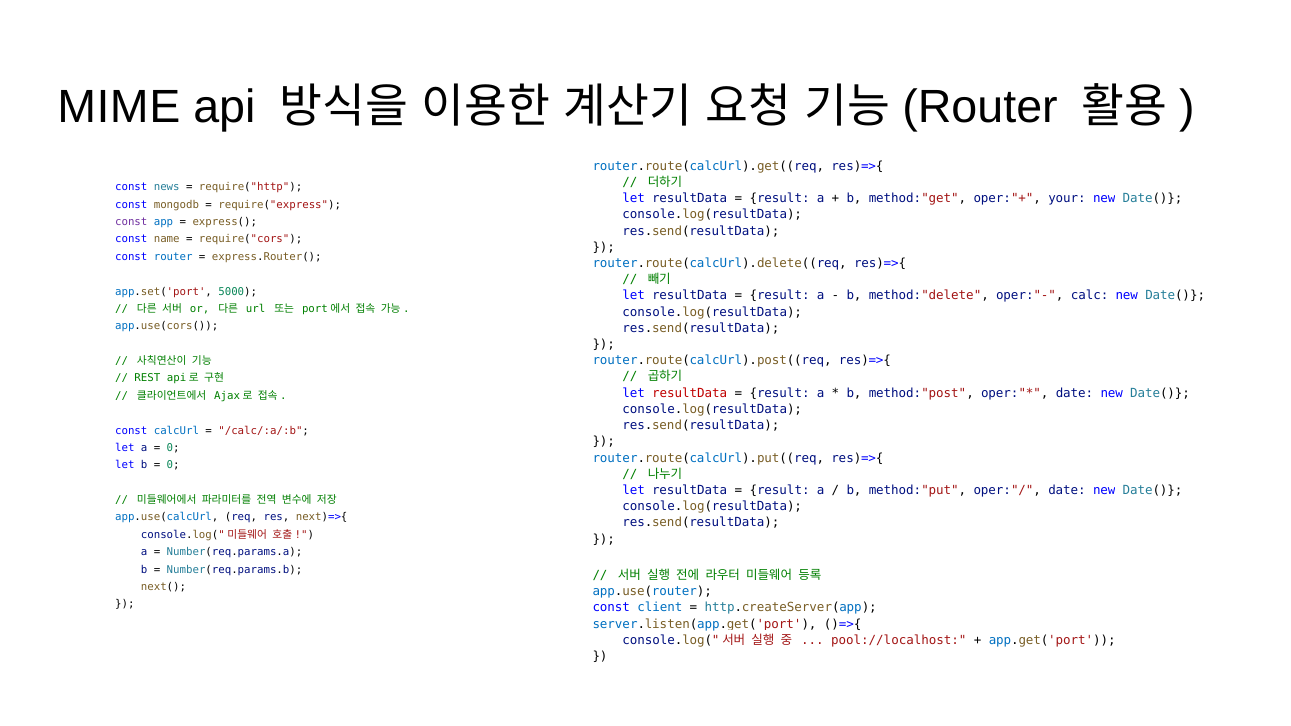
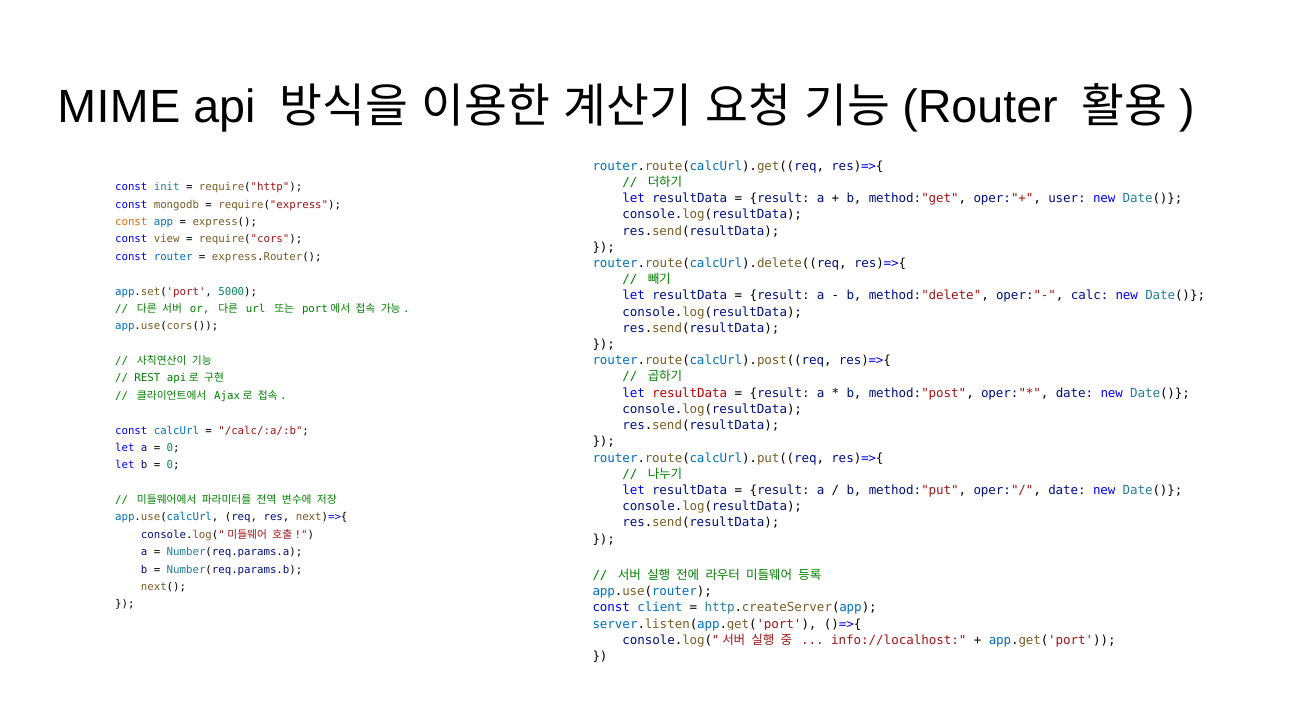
news: news -> init (167, 187)
your: your -> user (1067, 199)
const colour: purple -> orange (131, 222)
name: name -> view (167, 239)
pool://localhost: pool://localhost -> info://localhost (899, 640)
